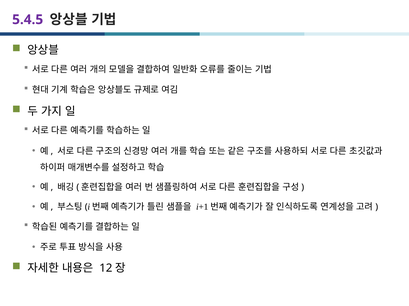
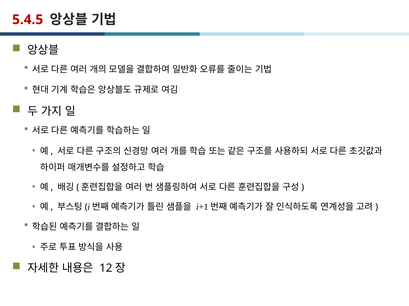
5.4.5 colour: purple -> red (28, 20)
